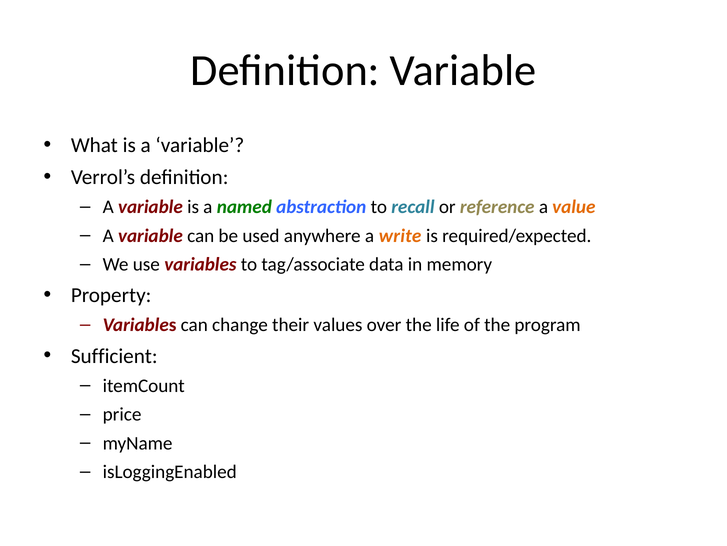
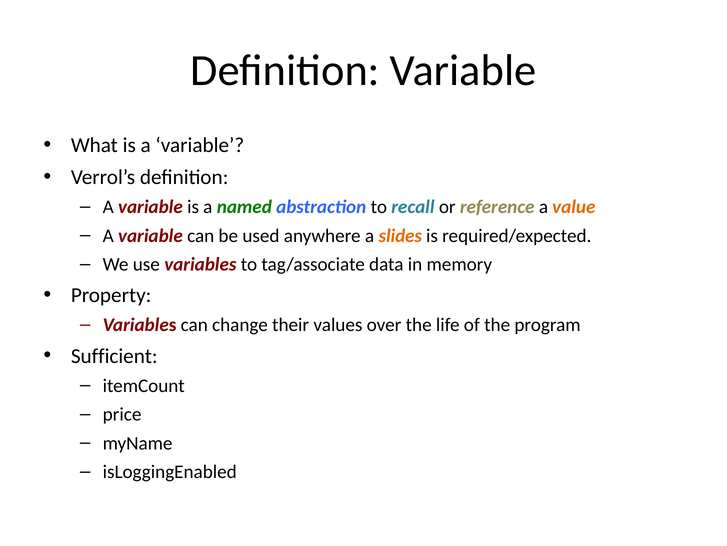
write: write -> slides (400, 235)
